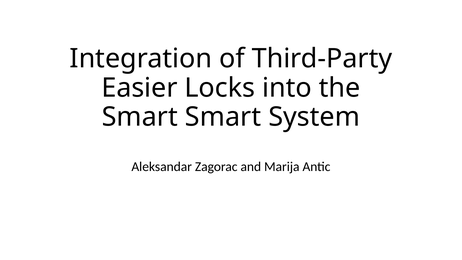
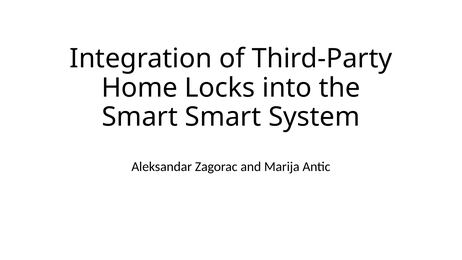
Easier: Easier -> Home (140, 88)
